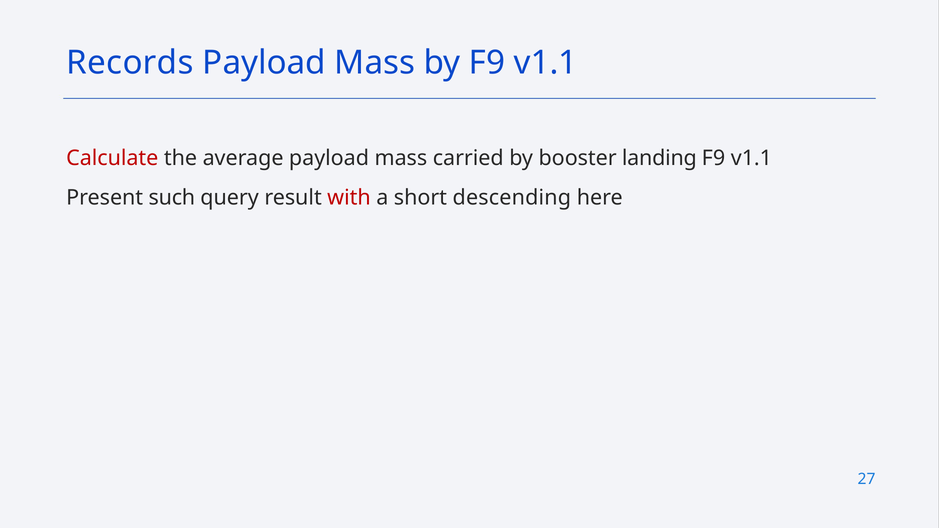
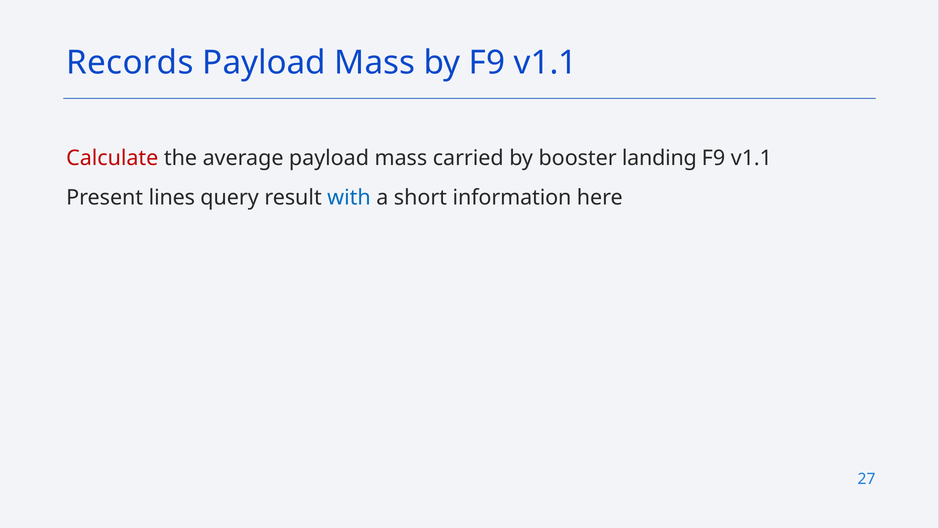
such: such -> lines (172, 198)
with colour: red -> blue (349, 198)
descending: descending -> information (512, 198)
